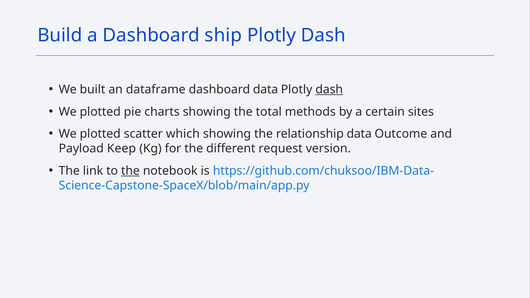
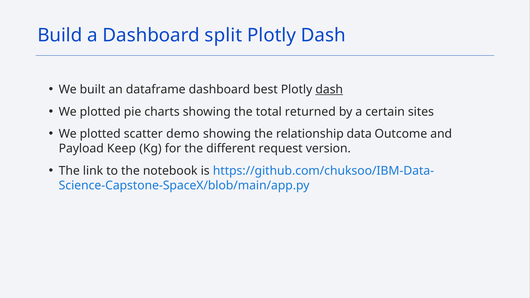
ship: ship -> split (223, 35)
dashboard data: data -> best (265, 89)
methods: methods -> returned (310, 112)
which: which -> demo (183, 134)
the underline: present -> none (130, 171)
